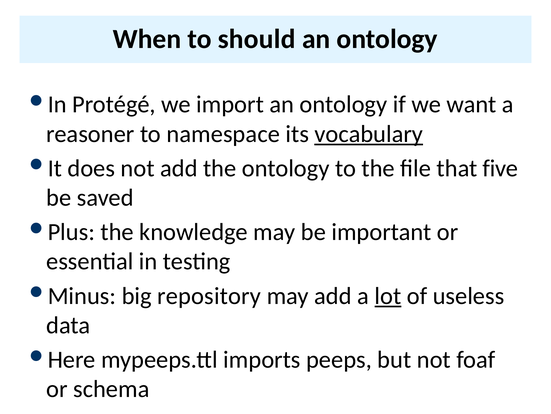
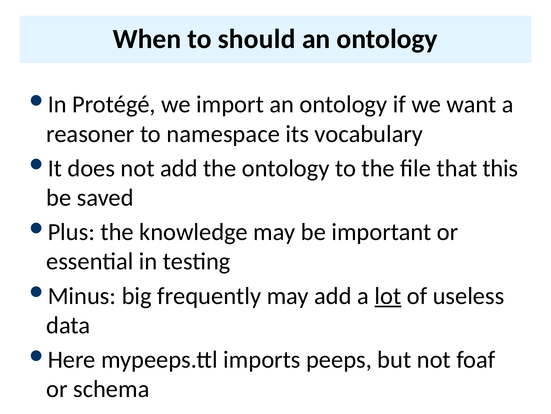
vocabulary underline: present -> none (369, 134)
five: five -> this (500, 168)
repository: repository -> frequently (209, 295)
